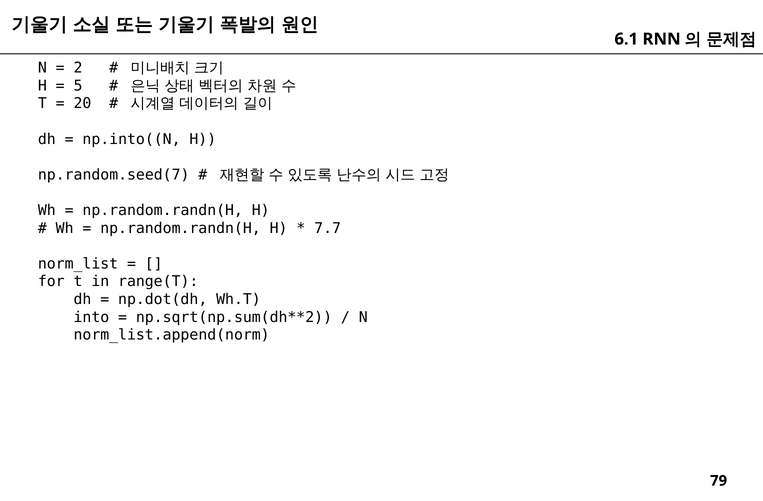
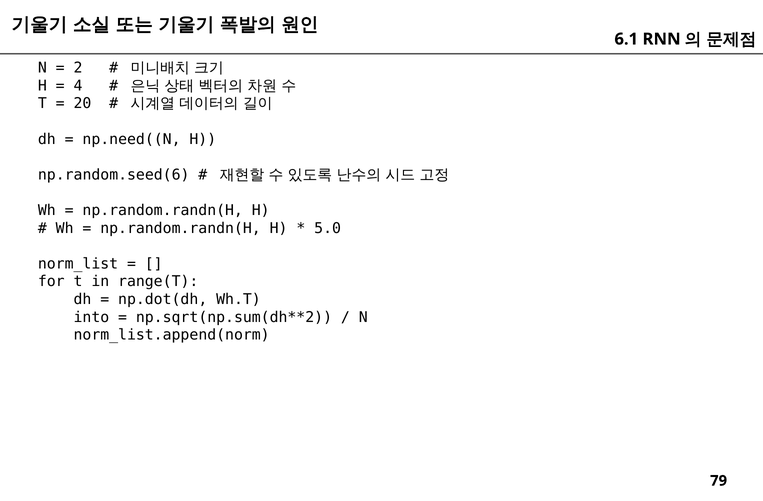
5: 5 -> 4 (78, 86)
np.into((N: np.into((N -> np.need((N (132, 139)
np.random.seed(7: np.random.seed(7 -> np.random.seed(6 (114, 175)
7.7: 7.7 -> 5.0 (328, 228)
